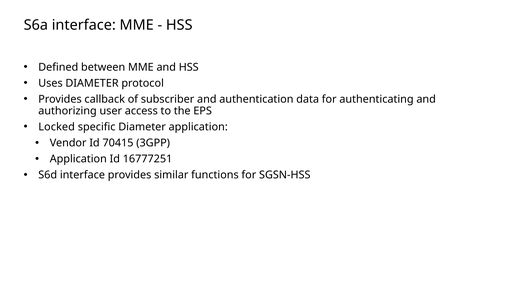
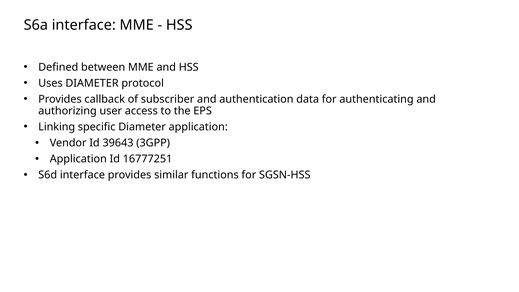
Locked: Locked -> Linking (57, 127)
70415: 70415 -> 39643 (118, 143)
